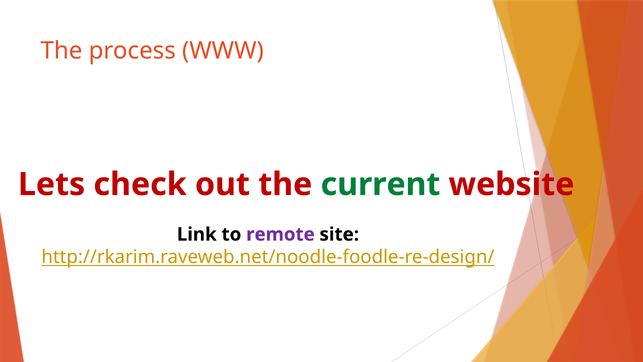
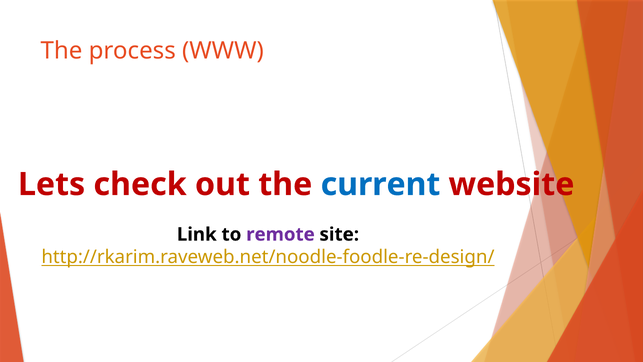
current colour: green -> blue (380, 184)
